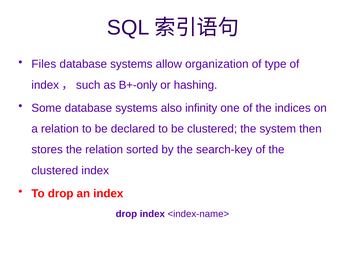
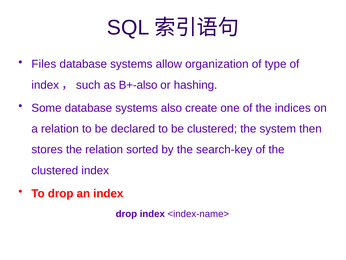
B+-only: B+-only -> B+-also (138, 85)
infinity: infinity -> create (201, 108)
